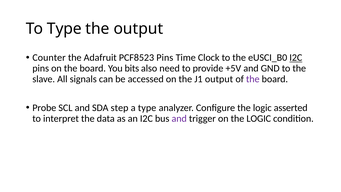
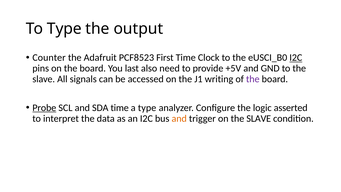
PCF8523 Pins: Pins -> First (165, 58)
bits: bits -> last (132, 68)
J1 output: output -> writing (219, 79)
Probe underline: none -> present (44, 108)
SDA step: step -> time (120, 108)
and colour: purple -> orange (179, 118)
on the LOGIC: LOGIC -> SLAVE (259, 118)
